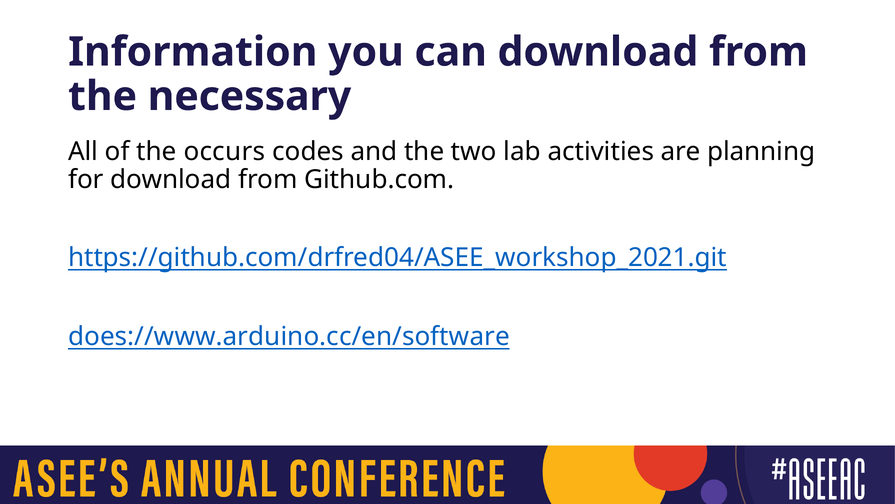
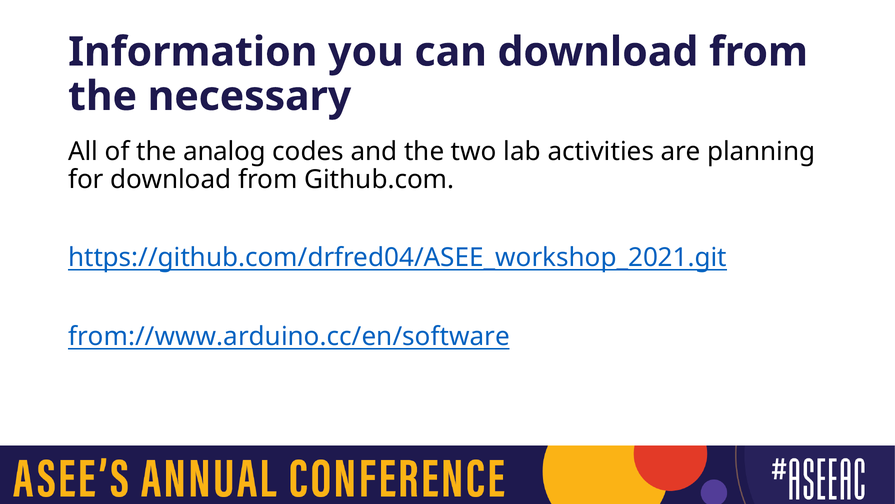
occurs: occurs -> analog (225, 151)
does://www.arduino.cc/en/software: does://www.arduino.cc/en/software -> from://www.arduino.cc/en/software (289, 336)
